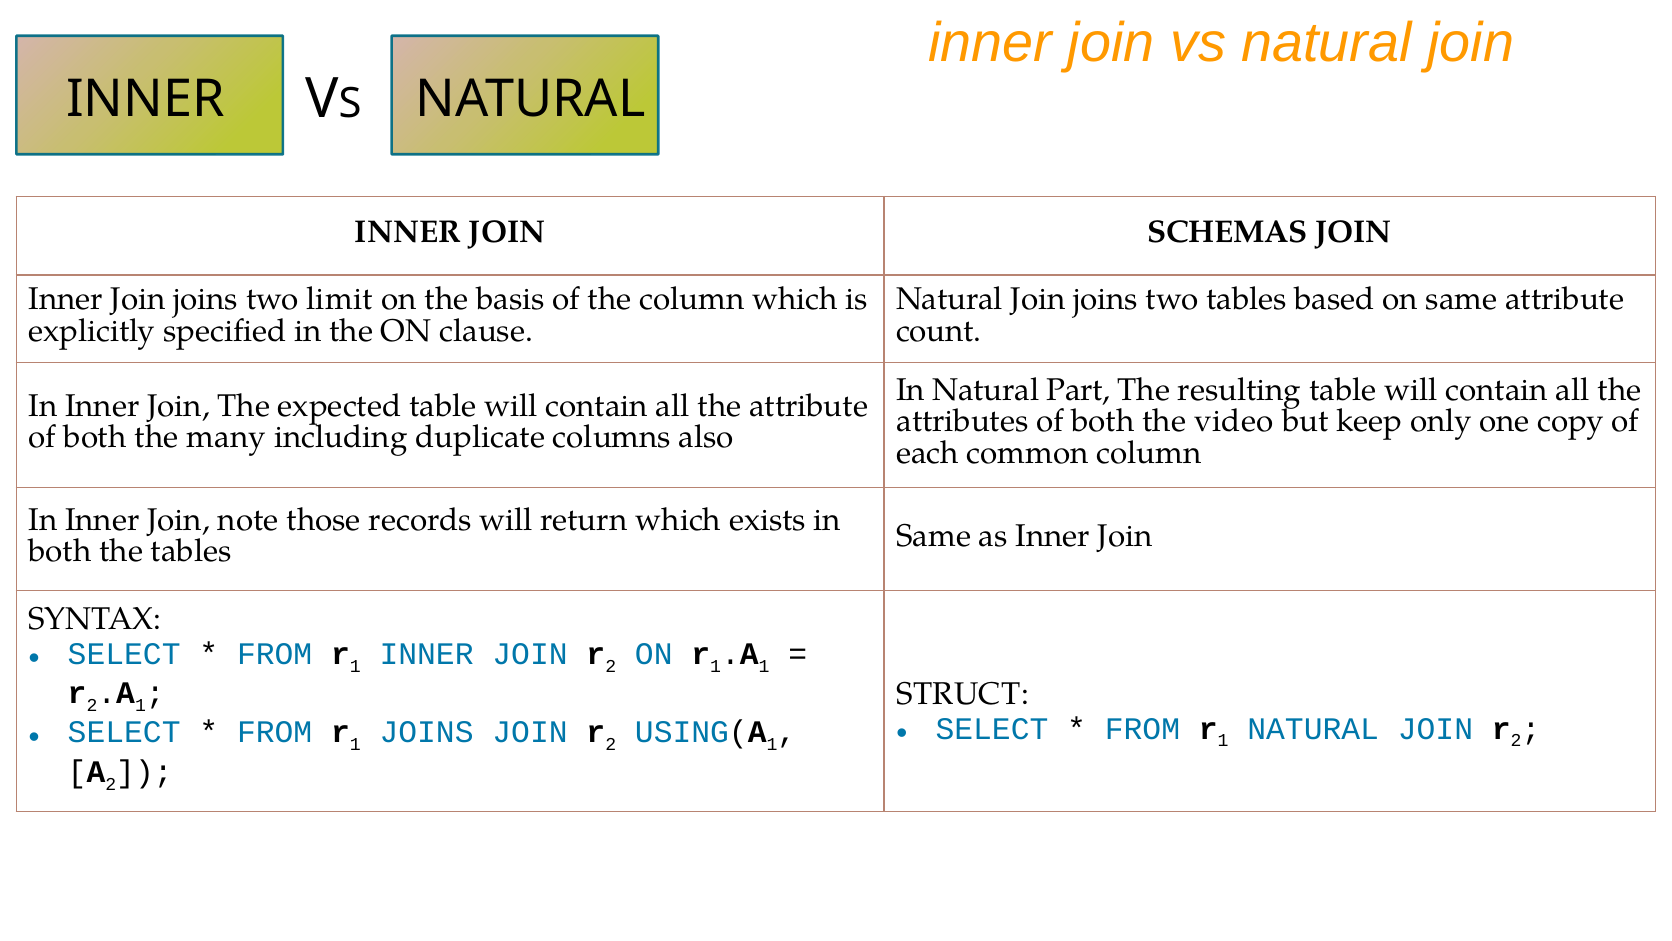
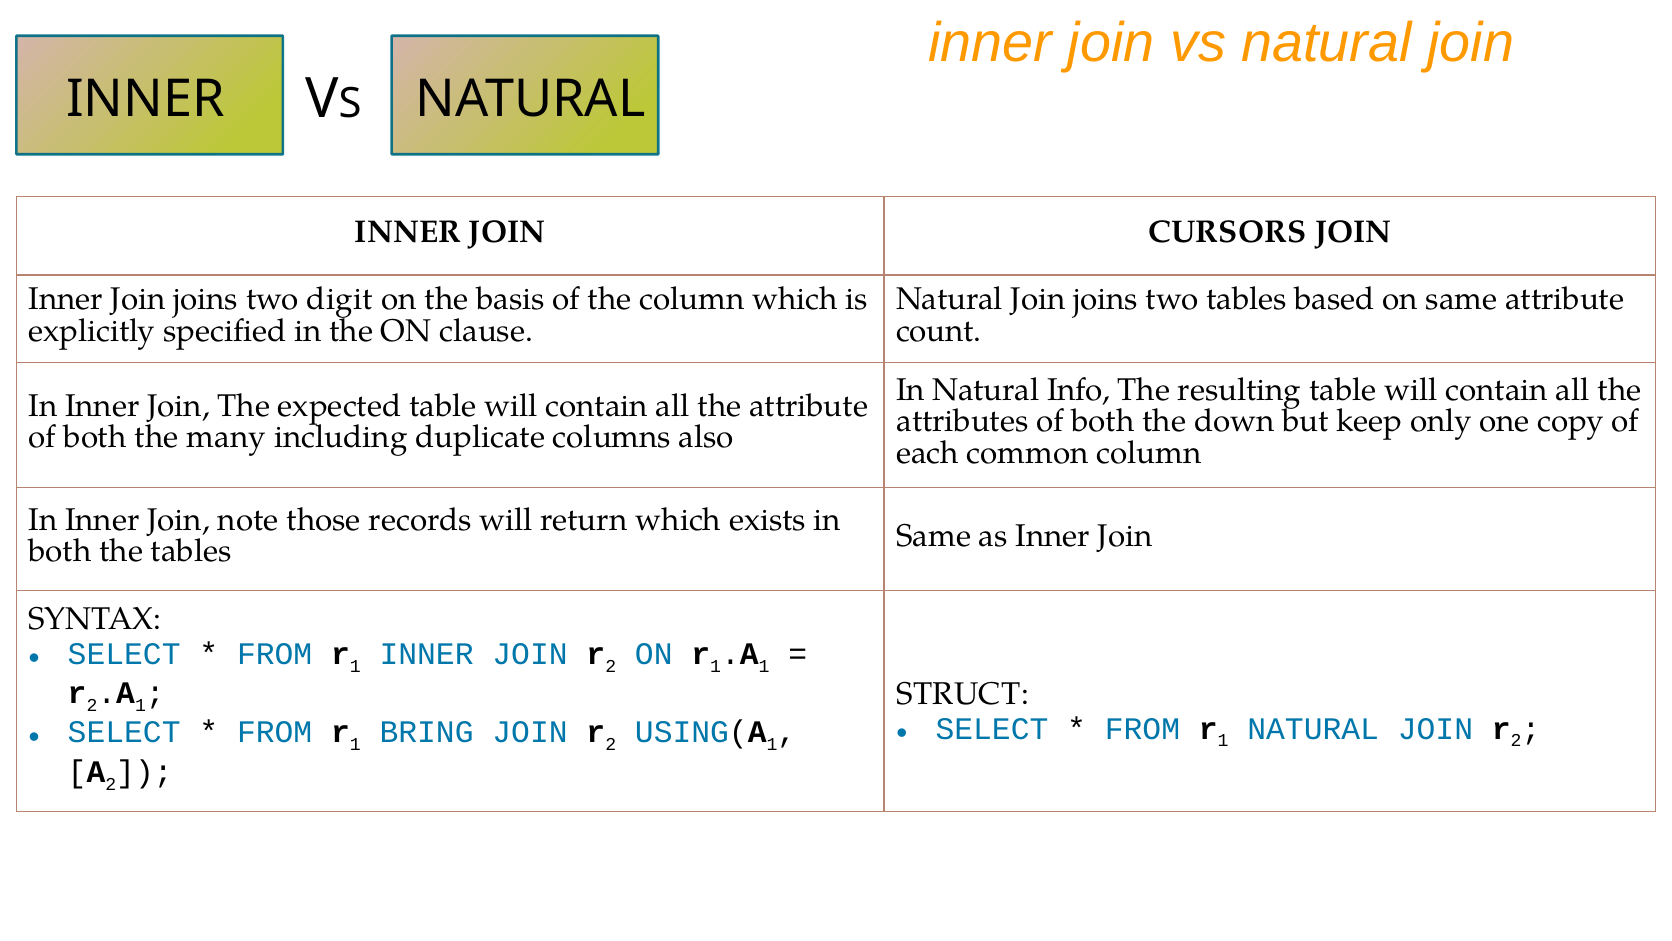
SCHEMAS: SCHEMAS -> CURSORS (1227, 232)
limit: limit -> digit (340, 299)
Part: Part -> Info (1079, 390)
video: video -> down (1234, 421)
JOINS: JOINS -> BRING (427, 732)
